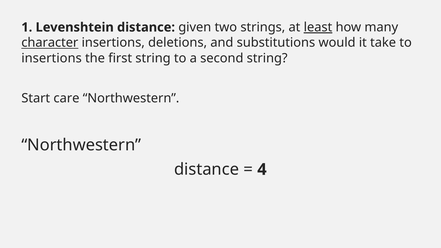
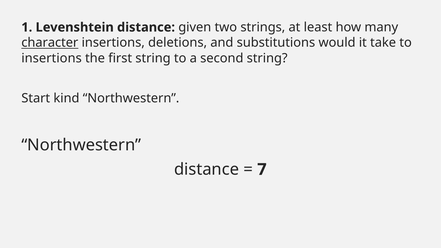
least underline: present -> none (318, 27)
care: care -> kind (66, 98)
4: 4 -> 7 (262, 169)
